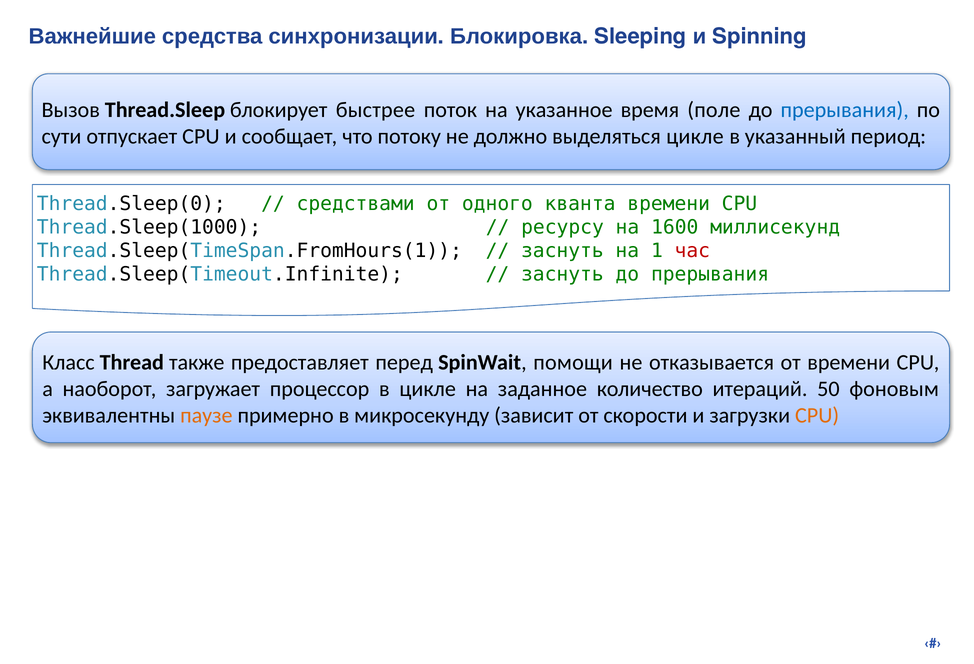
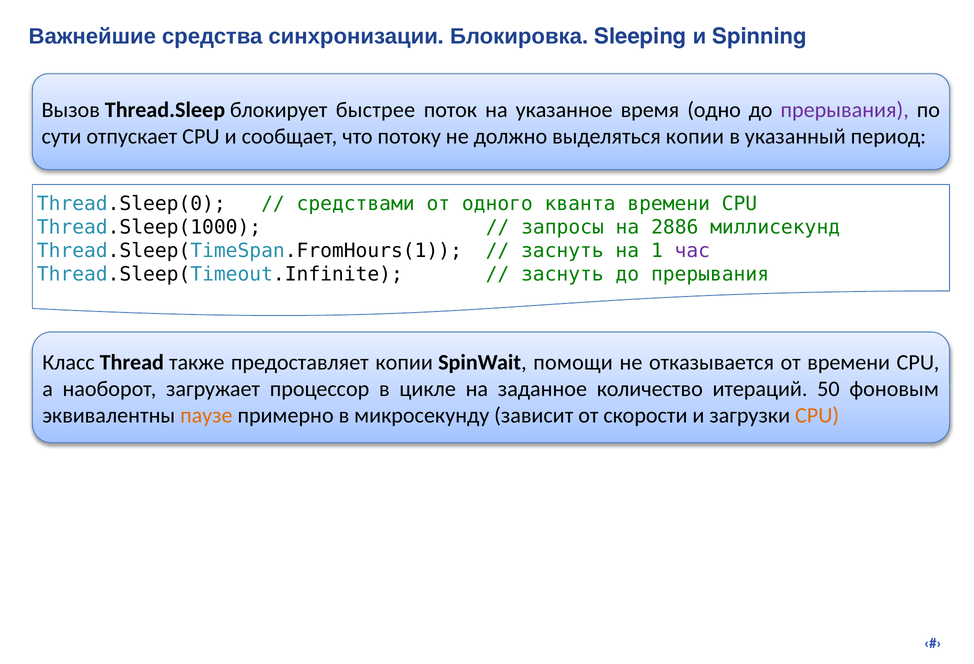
поле: поле -> одно (714, 110)
прерывания colour: blue -> purple (845, 110)
выделяться цикле: цикле -> копии (695, 137)
ресурсу: ресурсу -> запросы (563, 227)
1600: 1600 -> 2886 (675, 227)
час colour: red -> purple (692, 251)
предоставляет перед: перед -> копии (404, 362)
